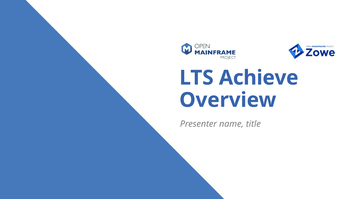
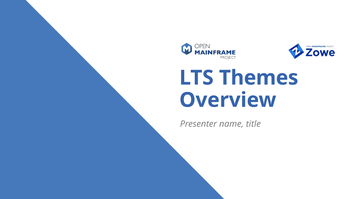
Achieve: Achieve -> Themes (259, 78)
